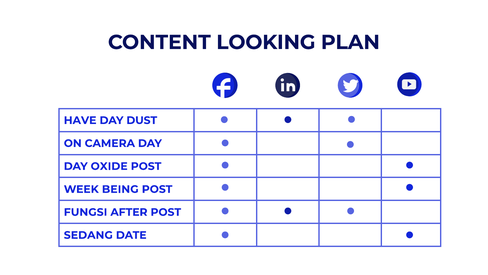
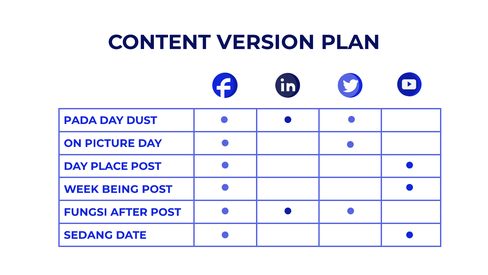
LOOKING: LOOKING -> VERSION (266, 42)
HAVE: HAVE -> PADA (80, 120)
CAMERA: CAMERA -> PICTURE (110, 143)
OXIDE: OXIDE -> PLACE (109, 166)
